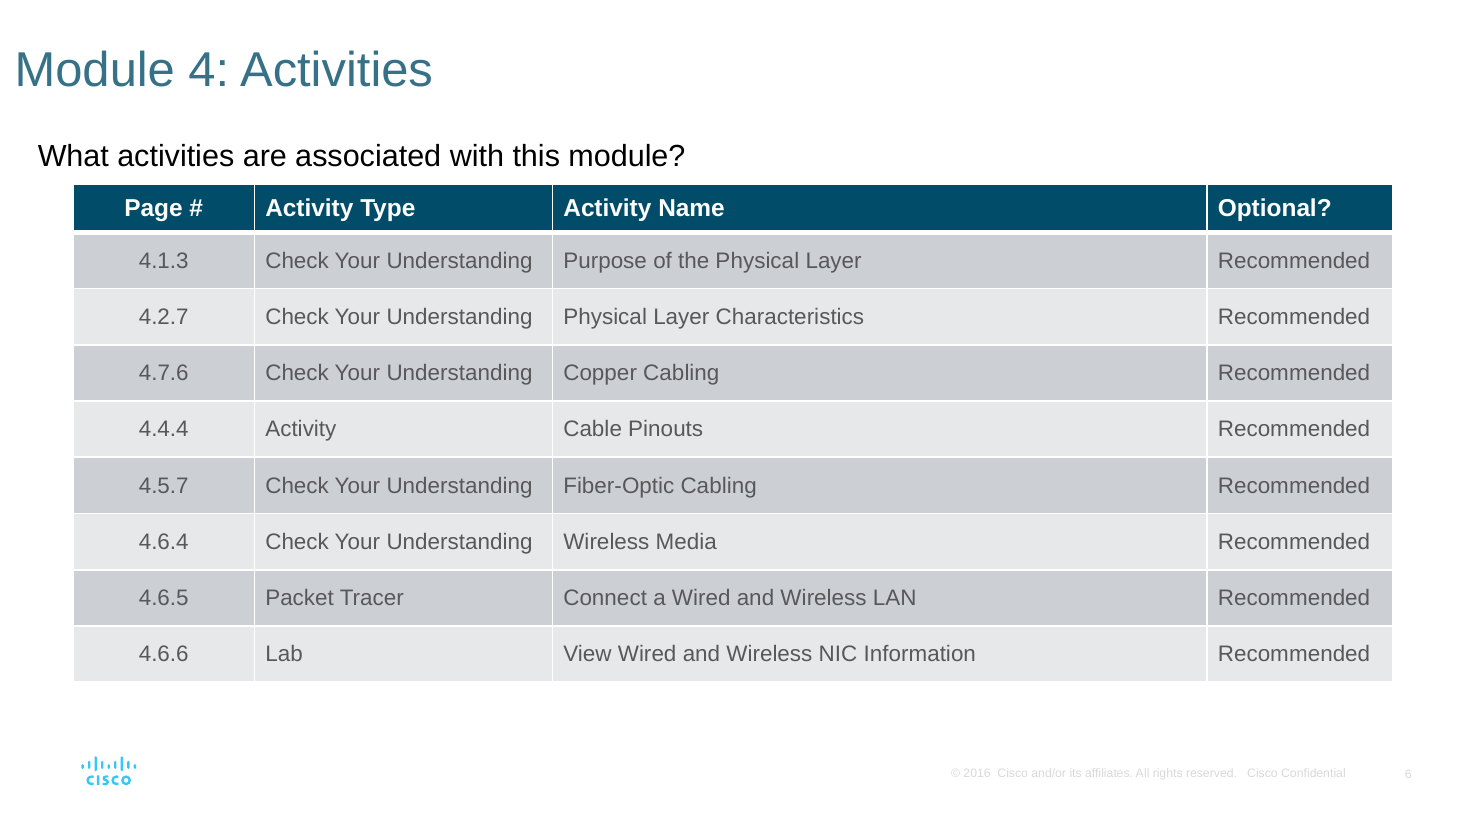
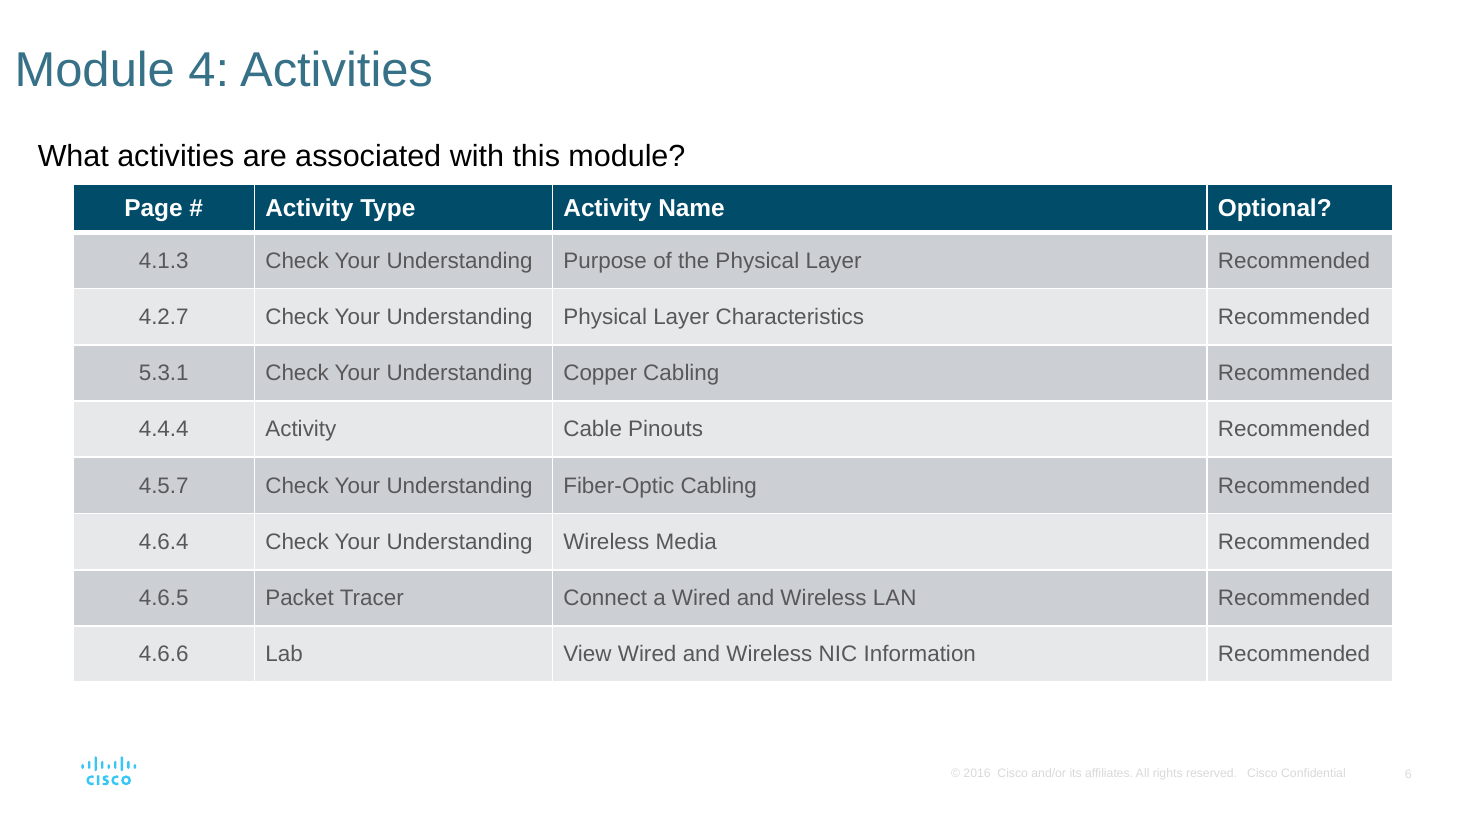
4.7.6: 4.7.6 -> 5.3.1 (164, 373)
